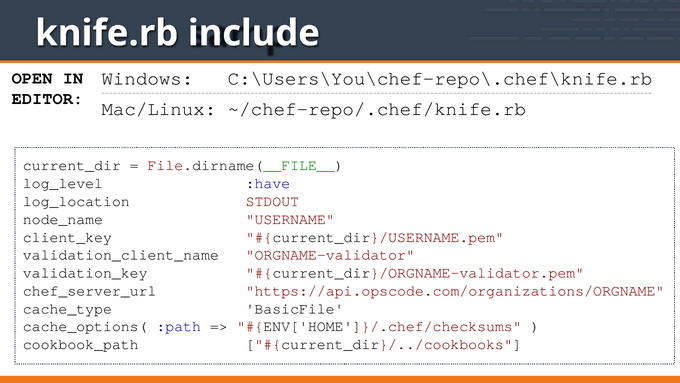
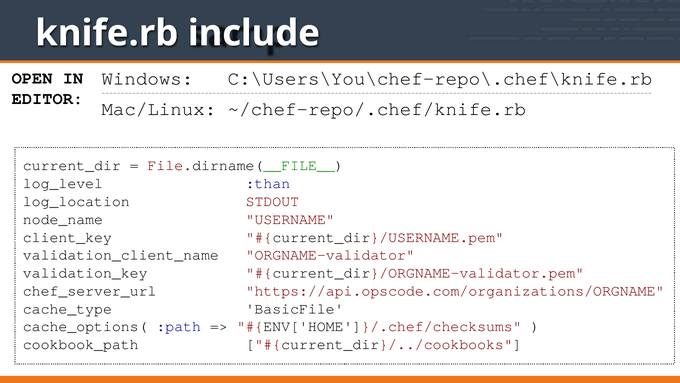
:have: :have -> :than (268, 183)
